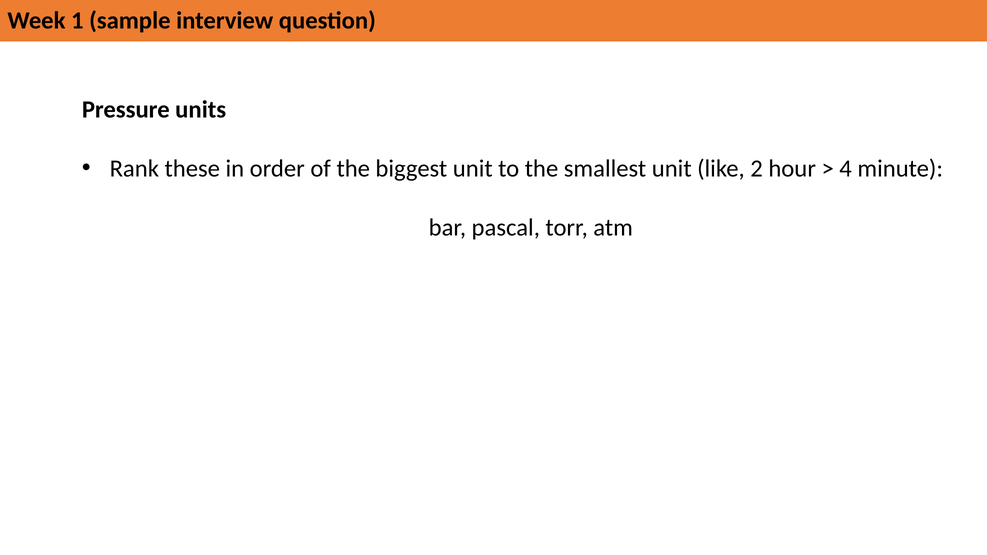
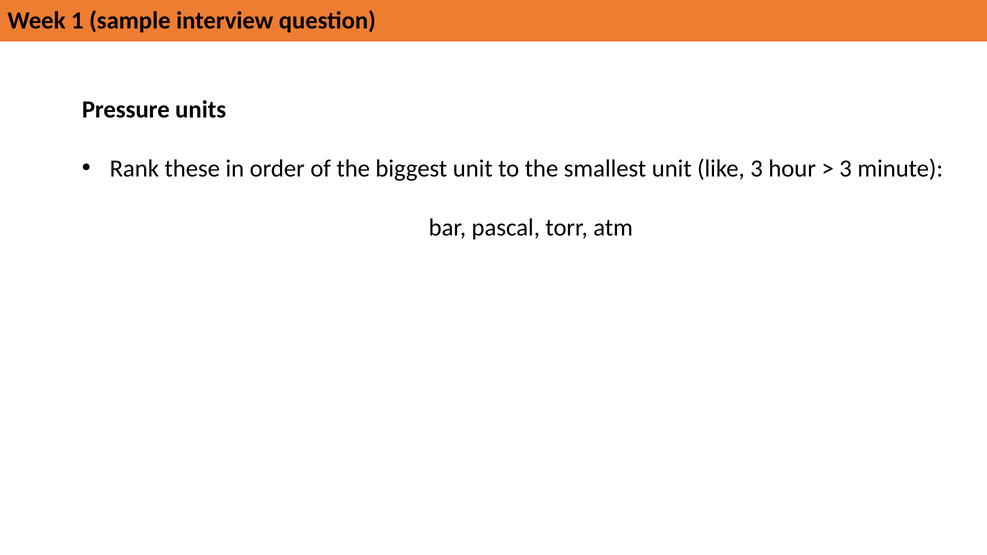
like 2: 2 -> 3 (757, 169)
4: 4 -> 3 (846, 169)
